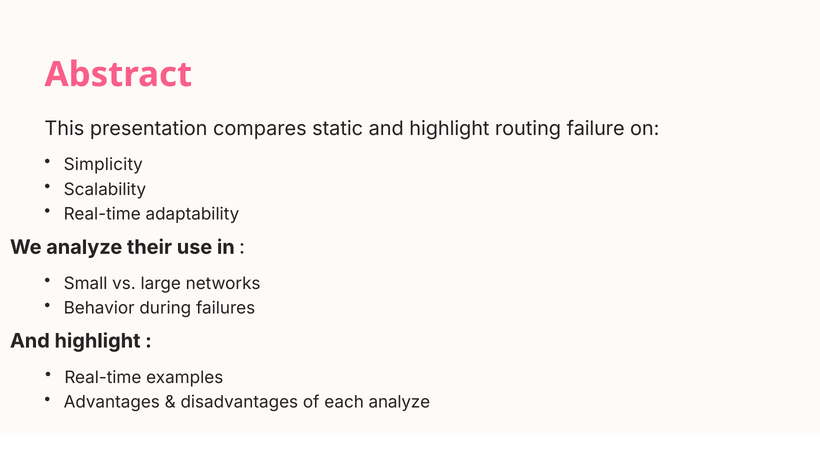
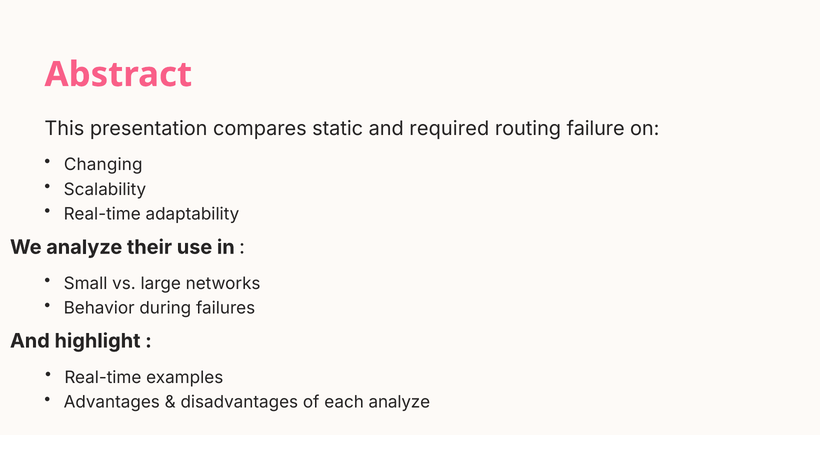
static and highlight: highlight -> required (449, 129)
Simplicity: Simplicity -> Changing (103, 165)
